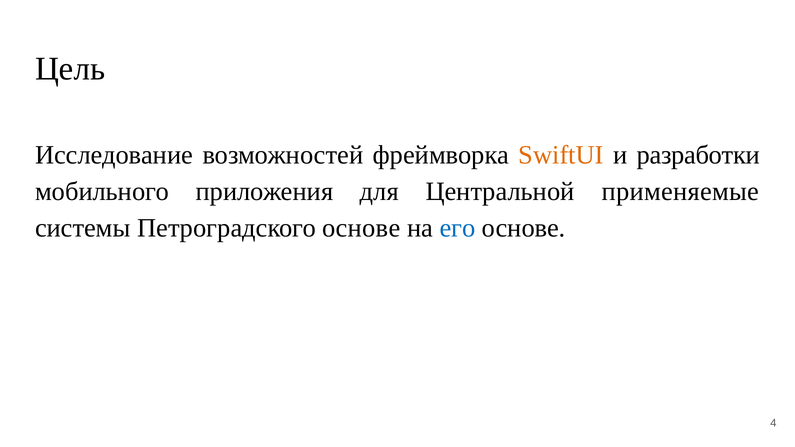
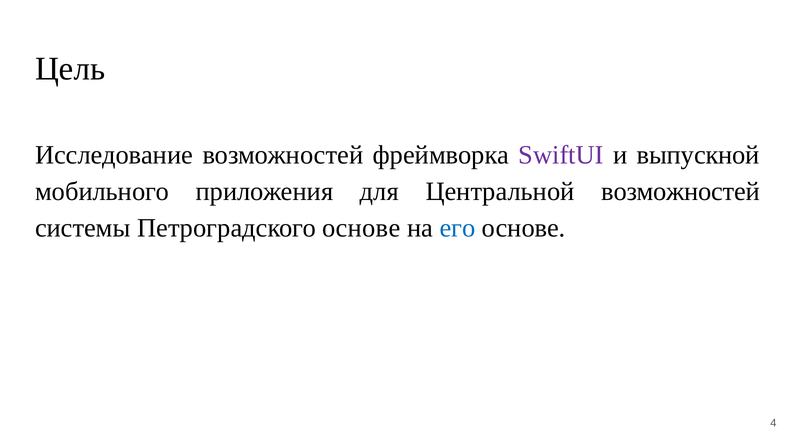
SwiftUI colour: orange -> purple (561, 155)
разработки: разработки -> выпускной (698, 155)
Центральной применяемые: применяемые -> возможностей (681, 191)
